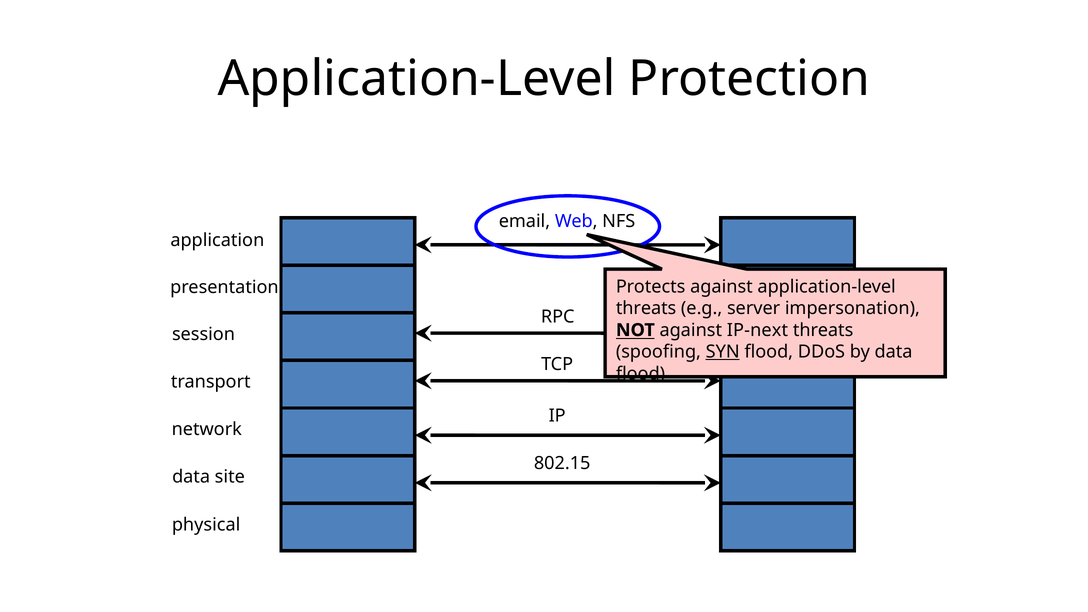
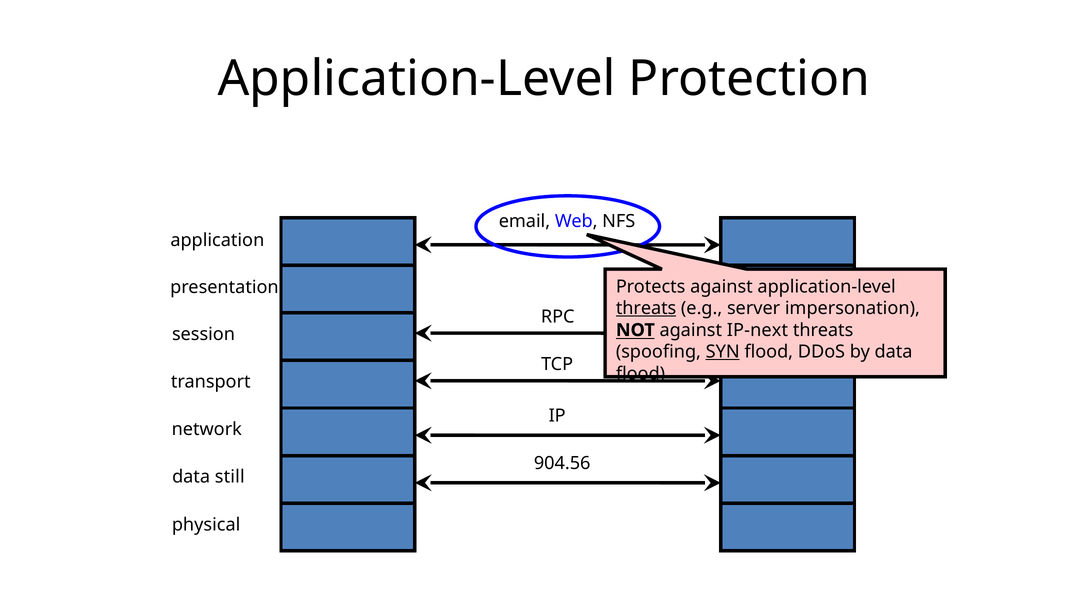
threats underline: none -> present (646, 308)
802.15: 802.15 -> 904.56 (562, 463)
site: site -> still (230, 477)
